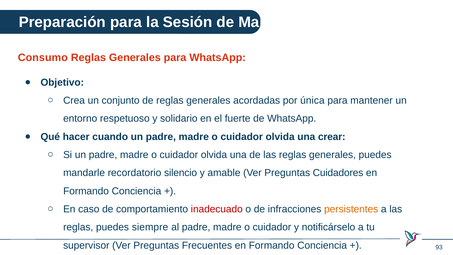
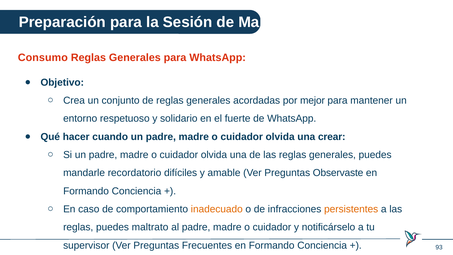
única: única -> mejor (312, 100)
silencio: silencio -> difíciles (181, 173)
Cuidadores: Cuidadores -> Observaste (338, 173)
inadecuado colour: red -> orange (217, 209)
siempre: siempre -> maltrato (150, 227)
